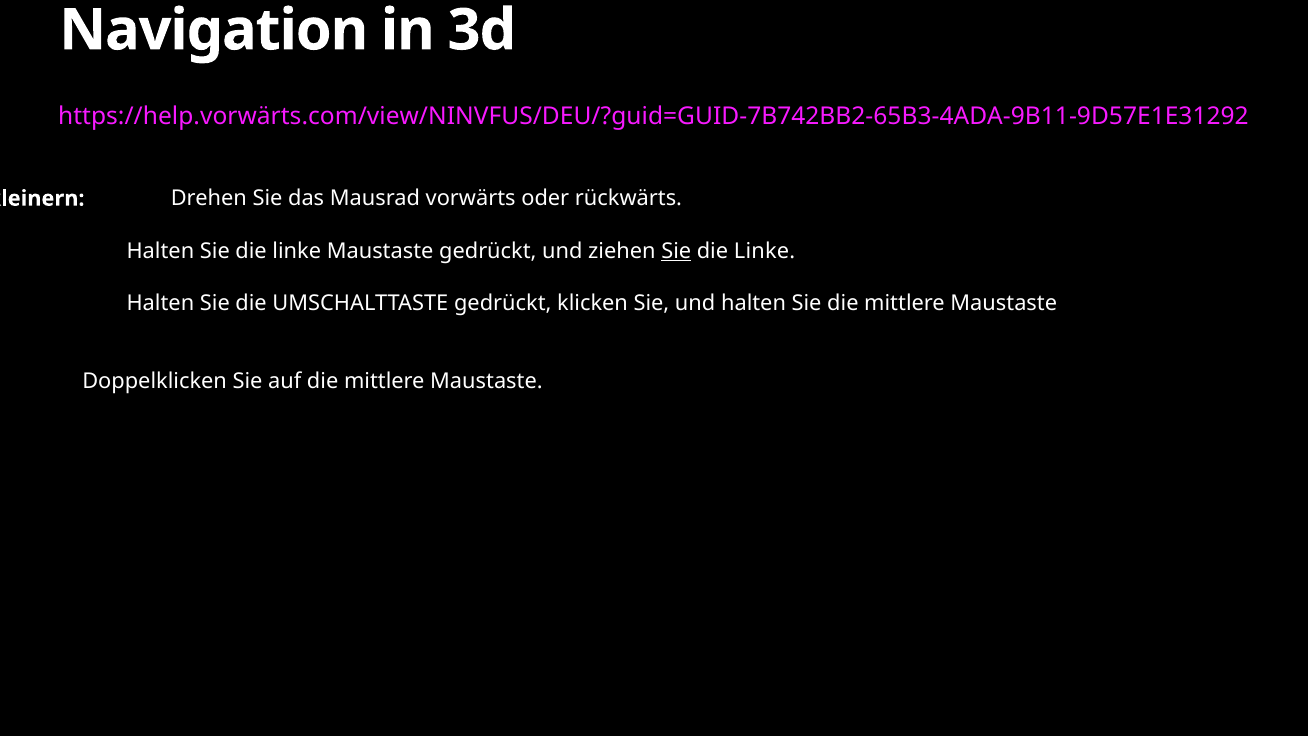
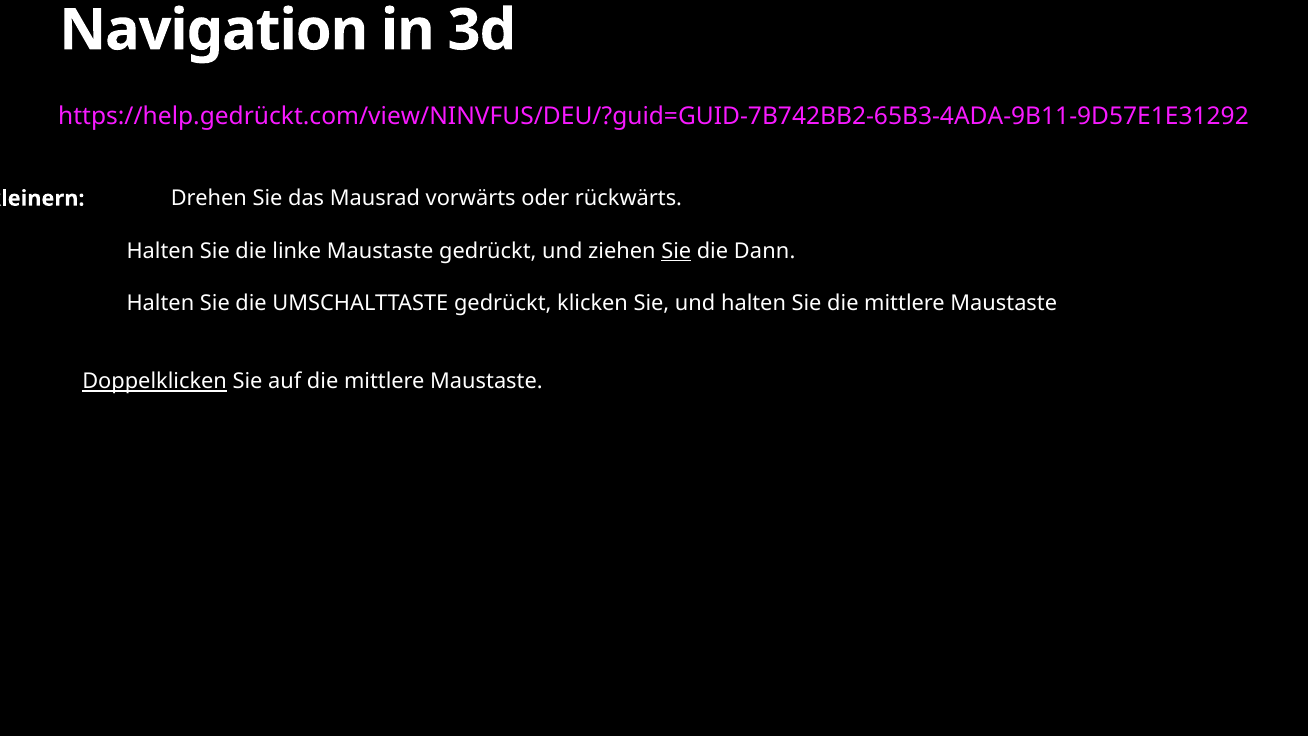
https://help.vorwärts.com/view/NINVFUS/DEU/?guid=GUID-7B742BB2-65B3-4ADA-9B11-9D57E1E31292: https://help.vorwärts.com/view/NINVFUS/DEU/?guid=GUID-7B742BB2-65B3-4ADA-9B11-9D57E1E31292 -> https://help.gedrückt.com/view/NINVFUS/DEU/?guid=GUID-7B742BB2-65B3-4ADA-9B11-9D57E1E31292 (653, 116)
Linke: Linke -> Dann (765, 251)
Doppelklicken underline: none -> present (155, 382)
